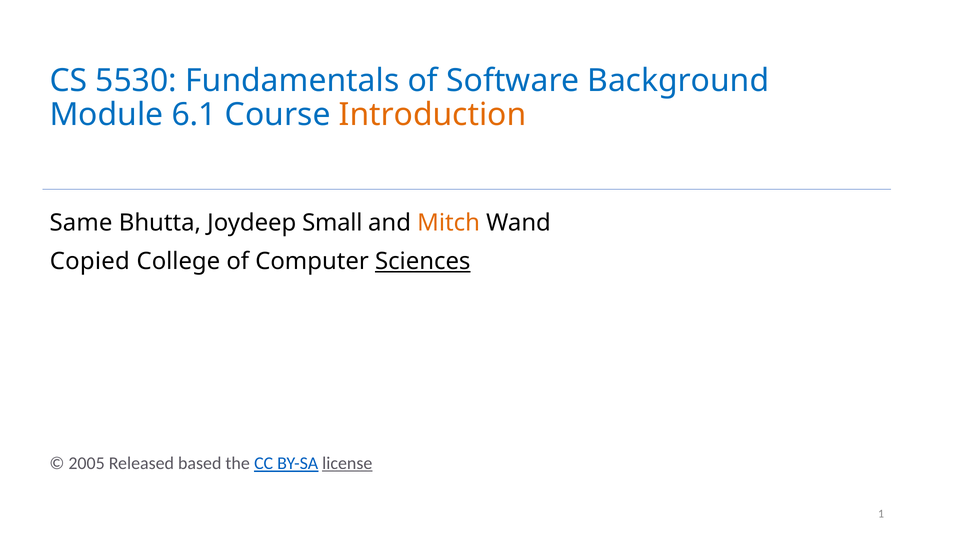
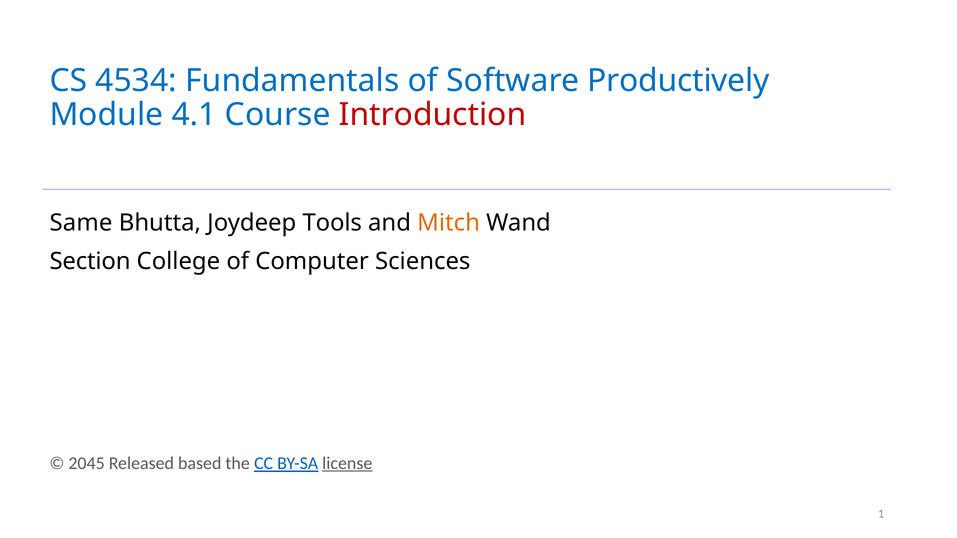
5530: 5530 -> 4534 (136, 81)
Background: Background -> Productively (678, 81)
6.1: 6.1 -> 4.1 (194, 115)
Introduction colour: orange -> red (433, 115)
Small: Small -> Tools (332, 223)
Copied: Copied -> Section (90, 262)
Sciences underline: present -> none (423, 262)
2005: 2005 -> 2045 (87, 464)
